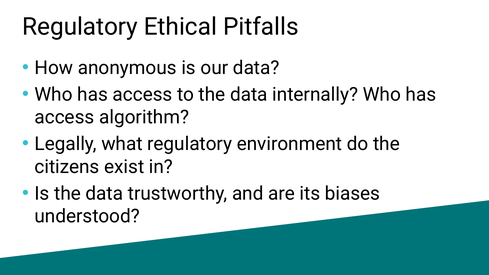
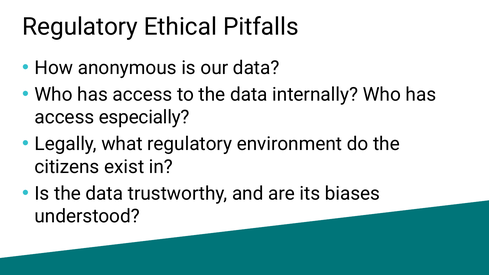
algorithm: algorithm -> especially (144, 117)
